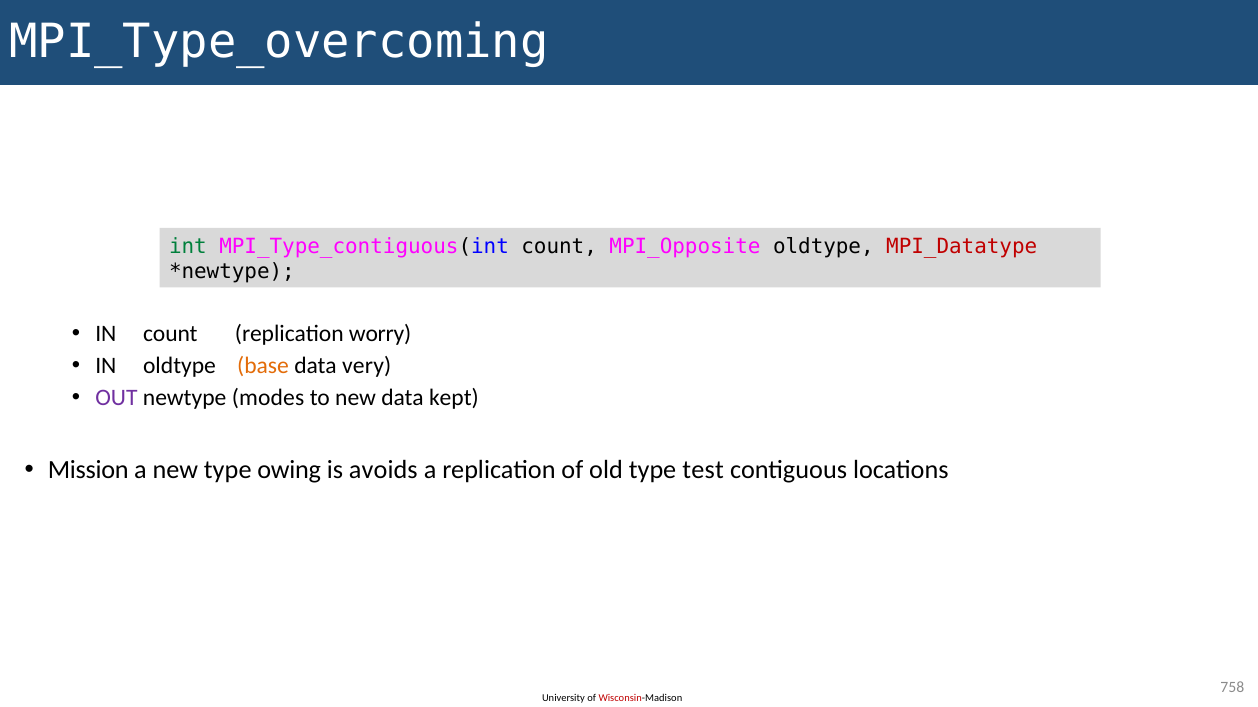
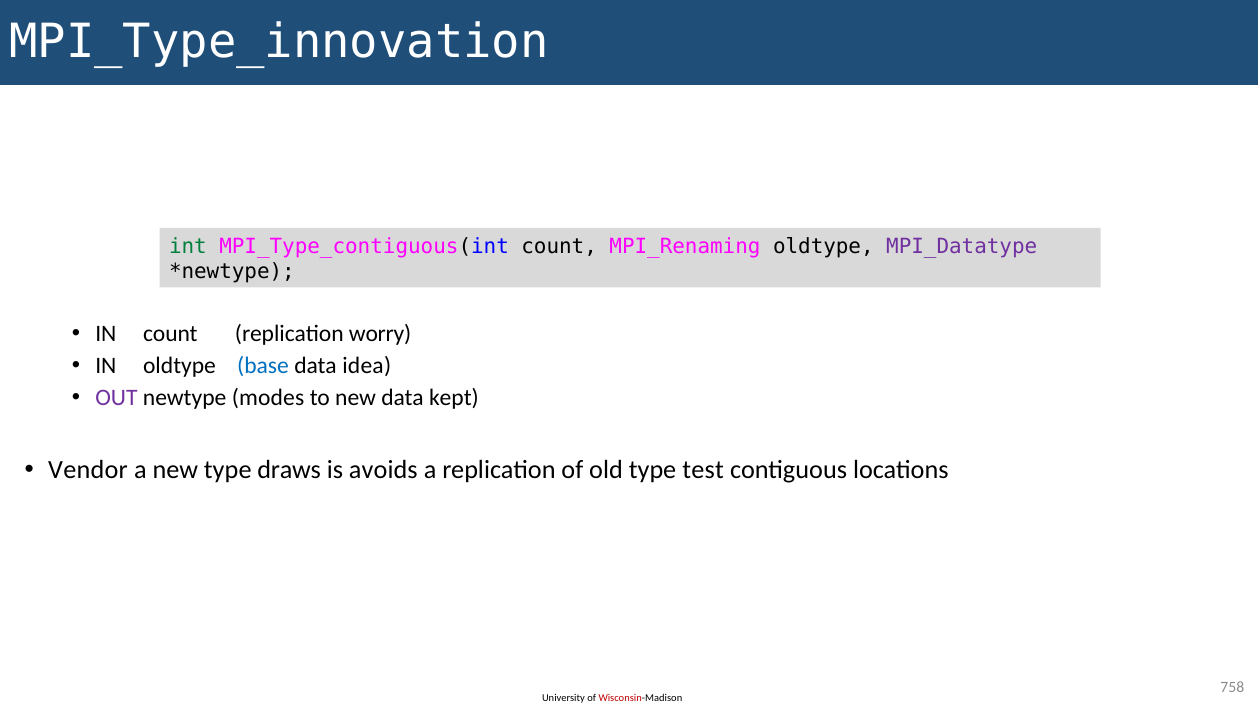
MPI_Type_overcoming: MPI_Type_overcoming -> MPI_Type_innovation (279, 42)
MPI_Opposite: MPI_Opposite -> MPI_Renaming (685, 247)
MPI_Datatype colour: red -> purple (962, 247)
base colour: orange -> blue (263, 366)
very: very -> idea (367, 366)
Mission: Mission -> Vendor (88, 470)
owing: owing -> draws (289, 470)
